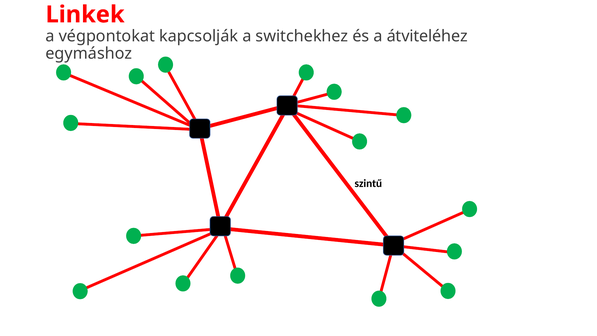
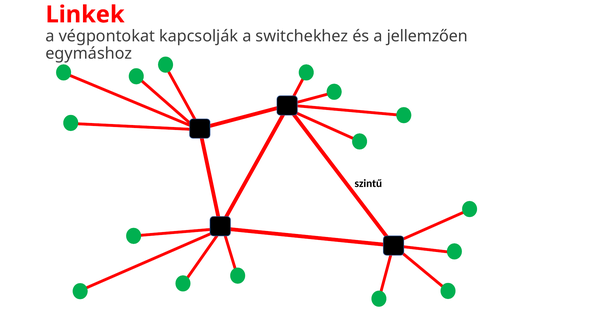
átviteléhez: átviteléhez -> jellemzően (427, 36)
